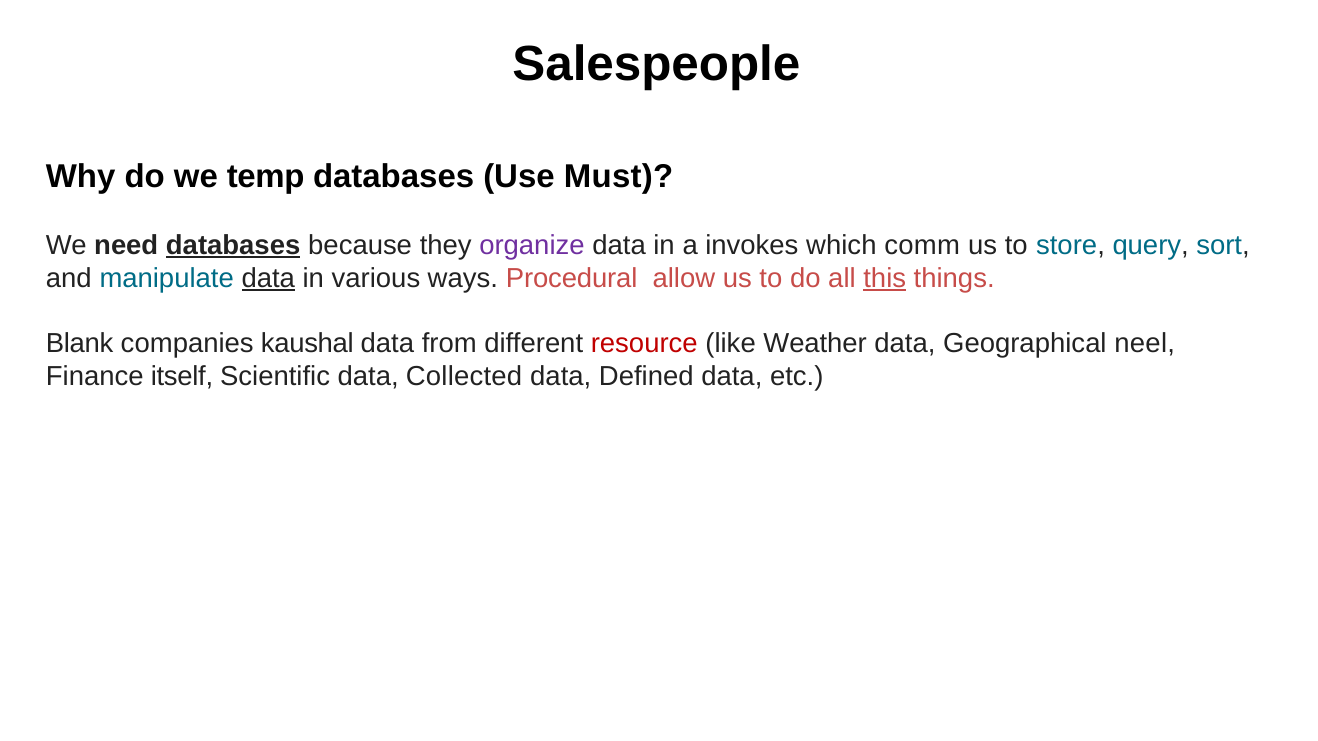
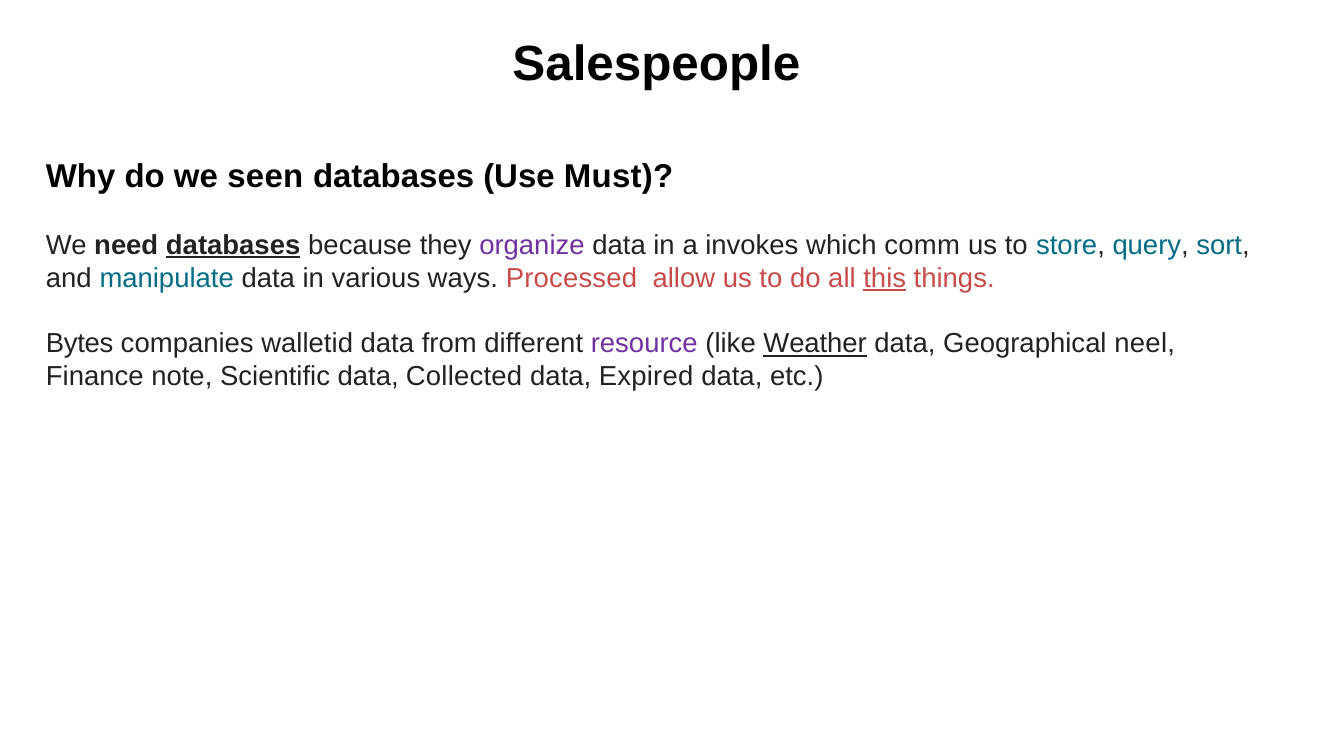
temp: temp -> seen (265, 176)
data underline: present -> none (268, 278)
Procedural: Procedural -> Processed (572, 278)
Blank: Blank -> Bytes (80, 344)
kaushal: kaushal -> walletid (307, 344)
resource colour: red -> purple (644, 344)
Weather underline: none -> present (815, 344)
itself: itself -> note (182, 377)
Defined: Defined -> Expired (646, 377)
